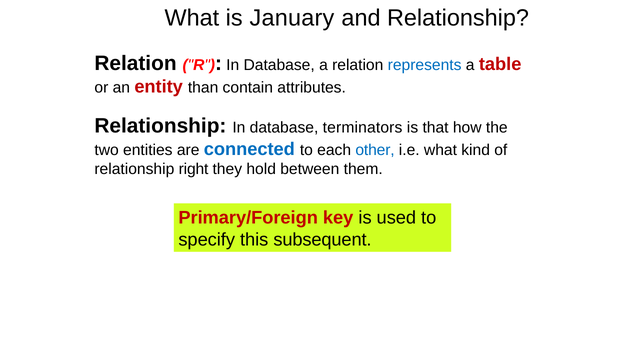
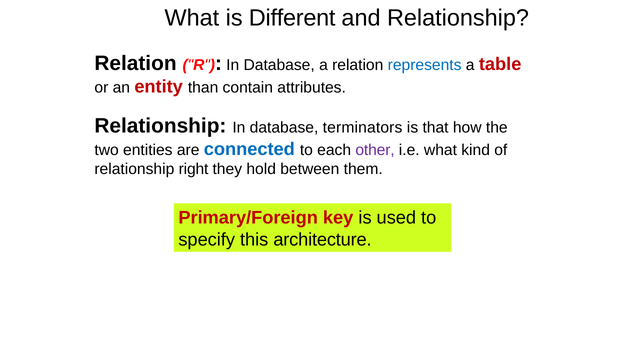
January: January -> Different (292, 18)
other colour: blue -> purple (375, 150)
subsequent: subsequent -> architecture (322, 240)
